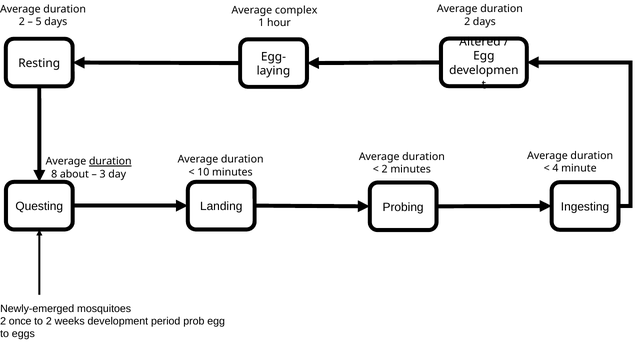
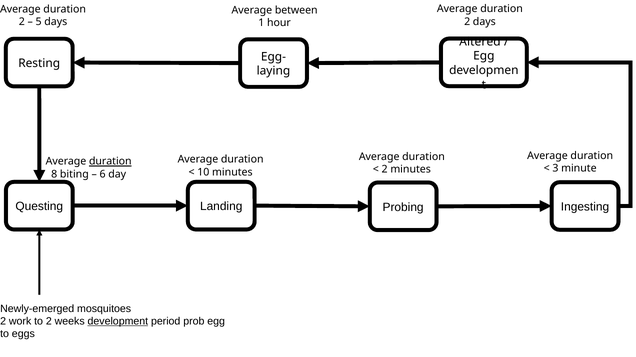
complex: complex -> between (296, 10)
4: 4 -> 3 (555, 169)
about: about -> biting (74, 175)
3: 3 -> 6 (103, 175)
once: once -> work (20, 322)
development underline: none -> present (118, 322)
